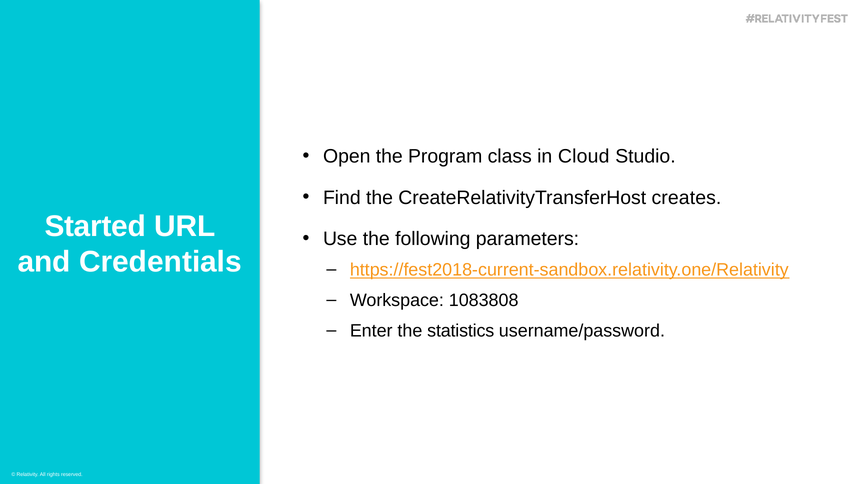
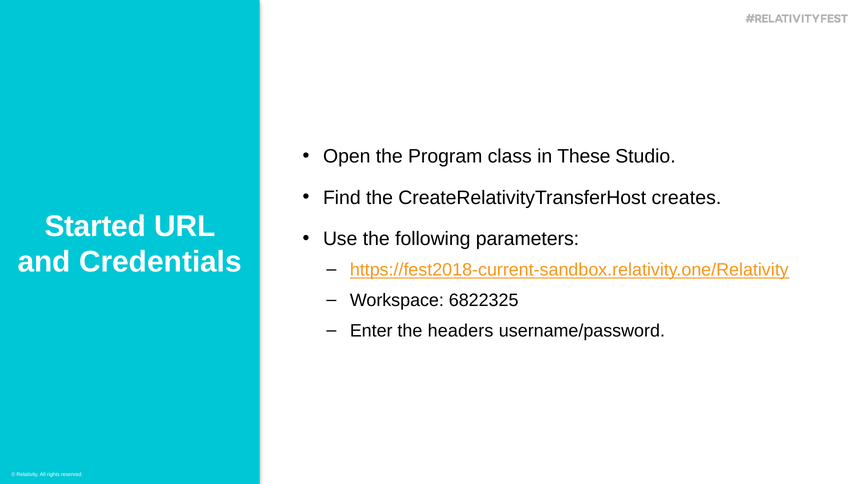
Cloud: Cloud -> These (584, 156)
1083808: 1083808 -> 6822325 (484, 300)
statistics: statistics -> headers (461, 331)
